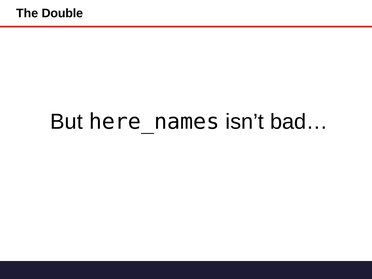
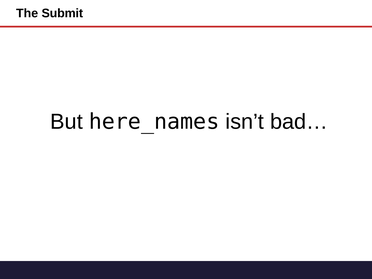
Double: Double -> Submit (62, 13)
